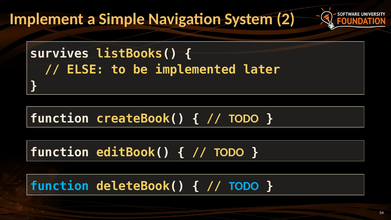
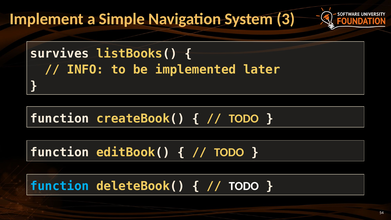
2: 2 -> 3 (286, 19)
ELSE: ELSE -> INFO (85, 70)
TODO colour: light blue -> white (244, 186)
